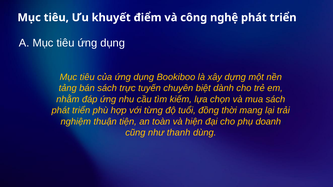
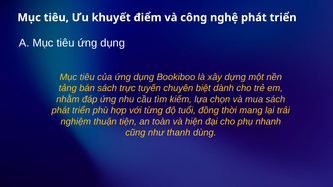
doanh: doanh -> nhanh (268, 122)
